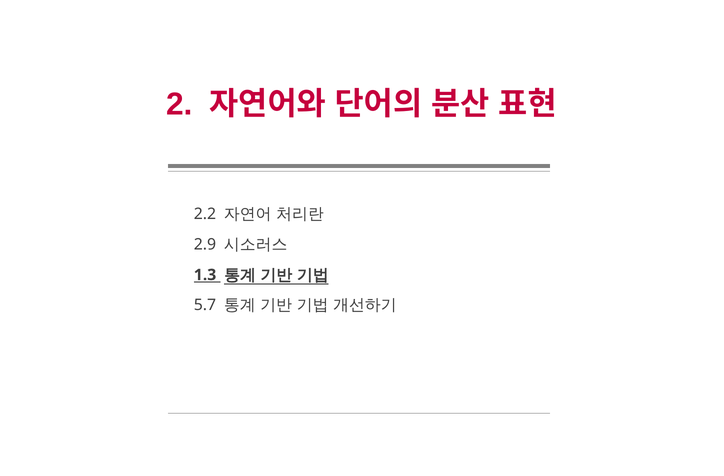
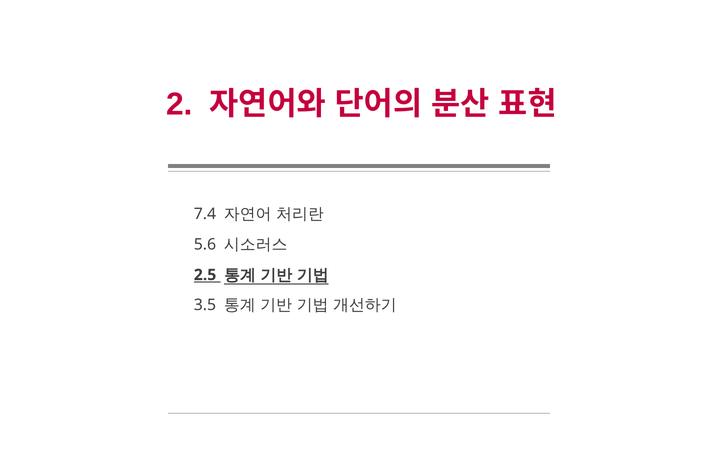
2.2: 2.2 -> 7.4 (205, 214)
2.9: 2.9 -> 5.6 (205, 244)
1.3: 1.3 -> 2.5 (205, 275)
5.7: 5.7 -> 3.5 (205, 305)
